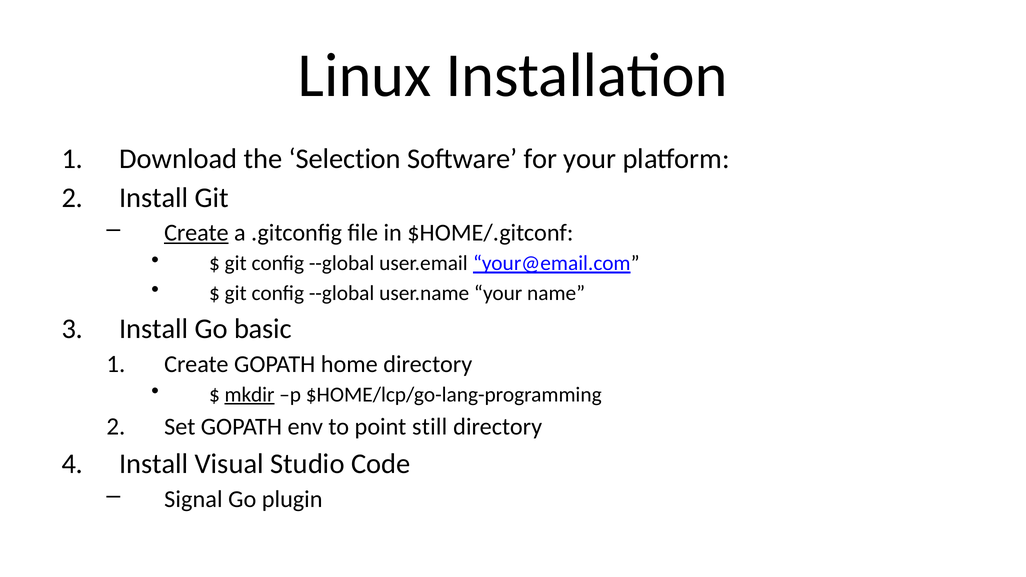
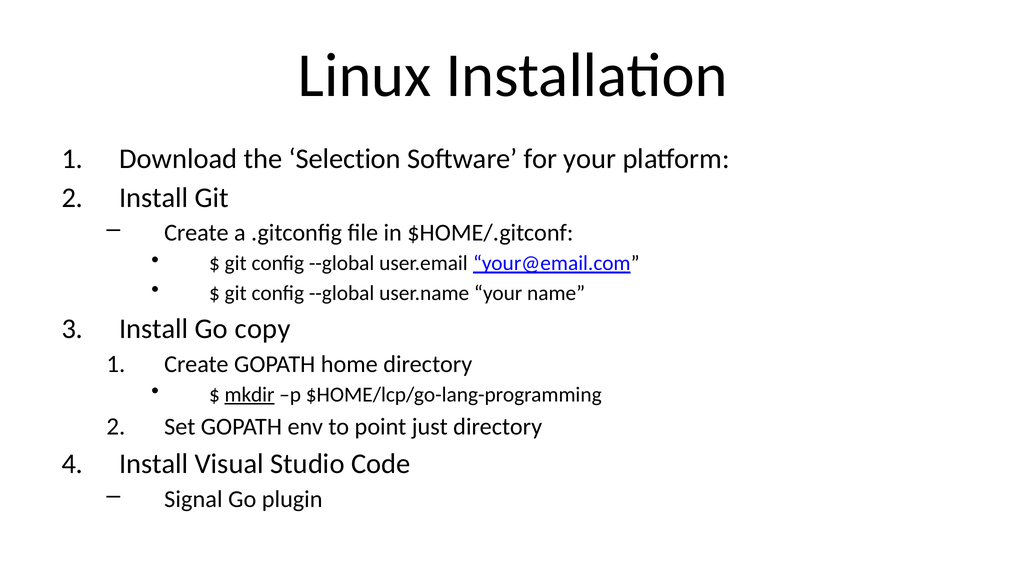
Create underline: present -> none (196, 233)
basic: basic -> copy (263, 329)
still: still -> just (430, 427)
